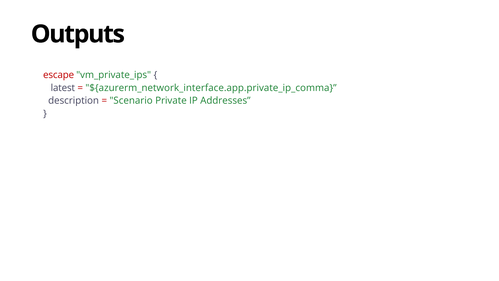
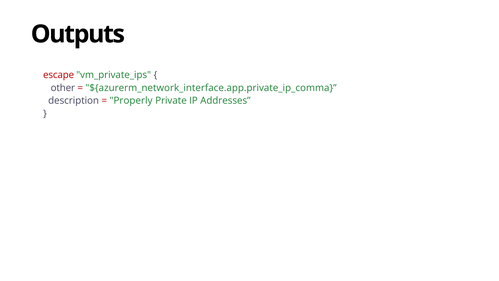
latest: latest -> other (63, 88)
Scenario: Scenario -> Properly (131, 101)
